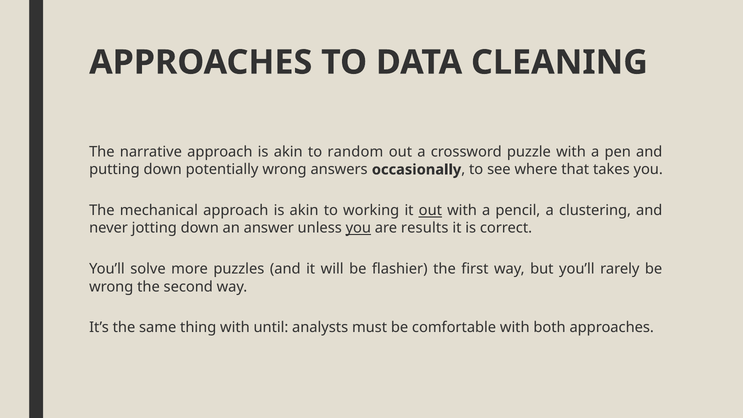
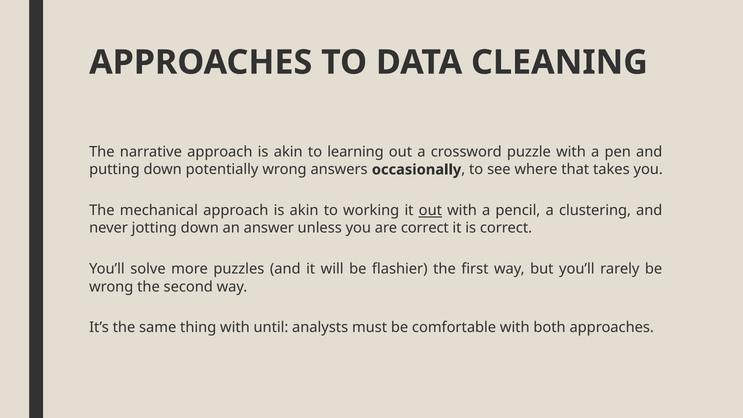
random: random -> learning (356, 152)
you underline: present -> none (358, 228)
are results: results -> correct (425, 228)
